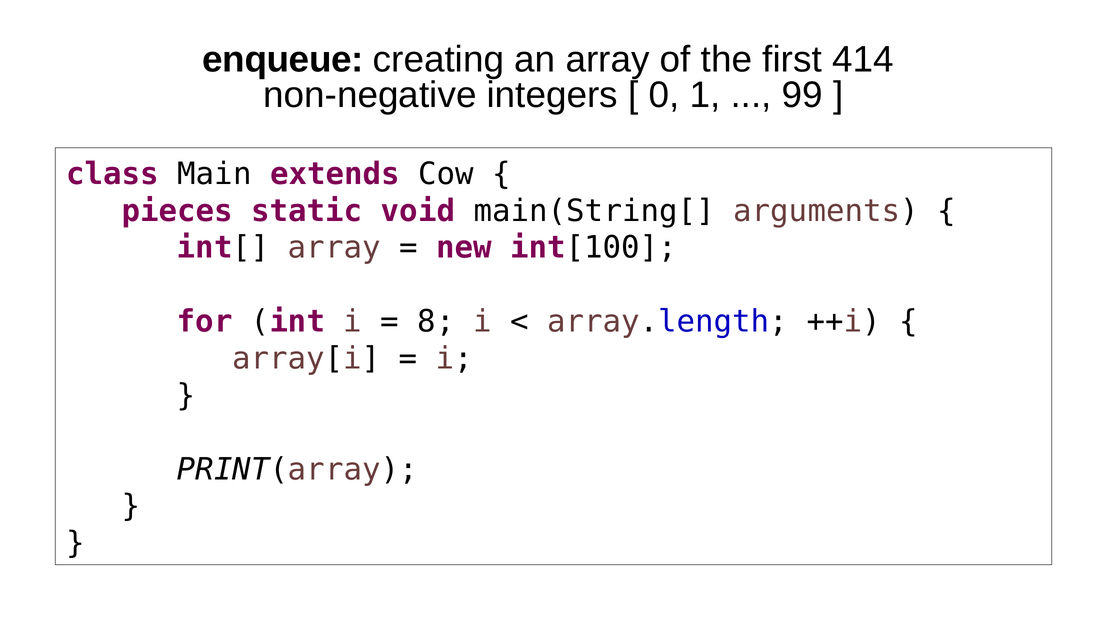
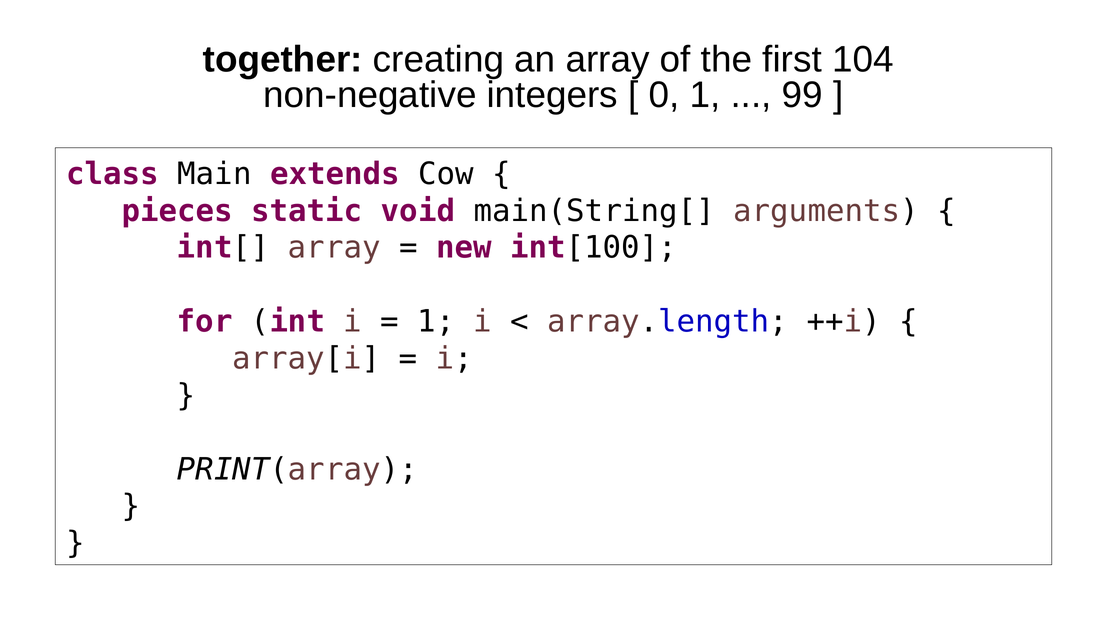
enqueue: enqueue -> together (283, 60)
414: 414 -> 104 (863, 60)
8: 8 -> 1 (436, 322)
